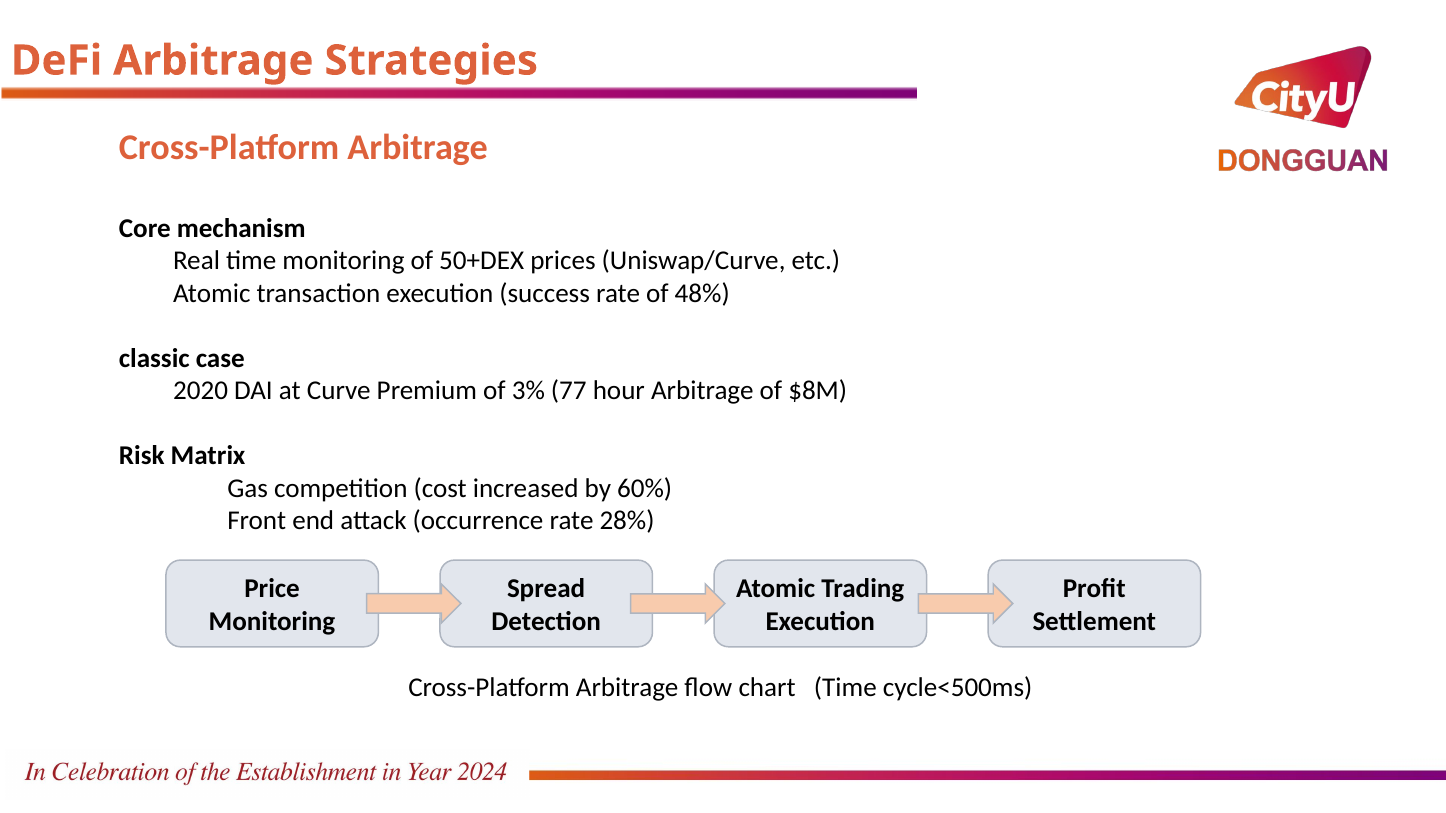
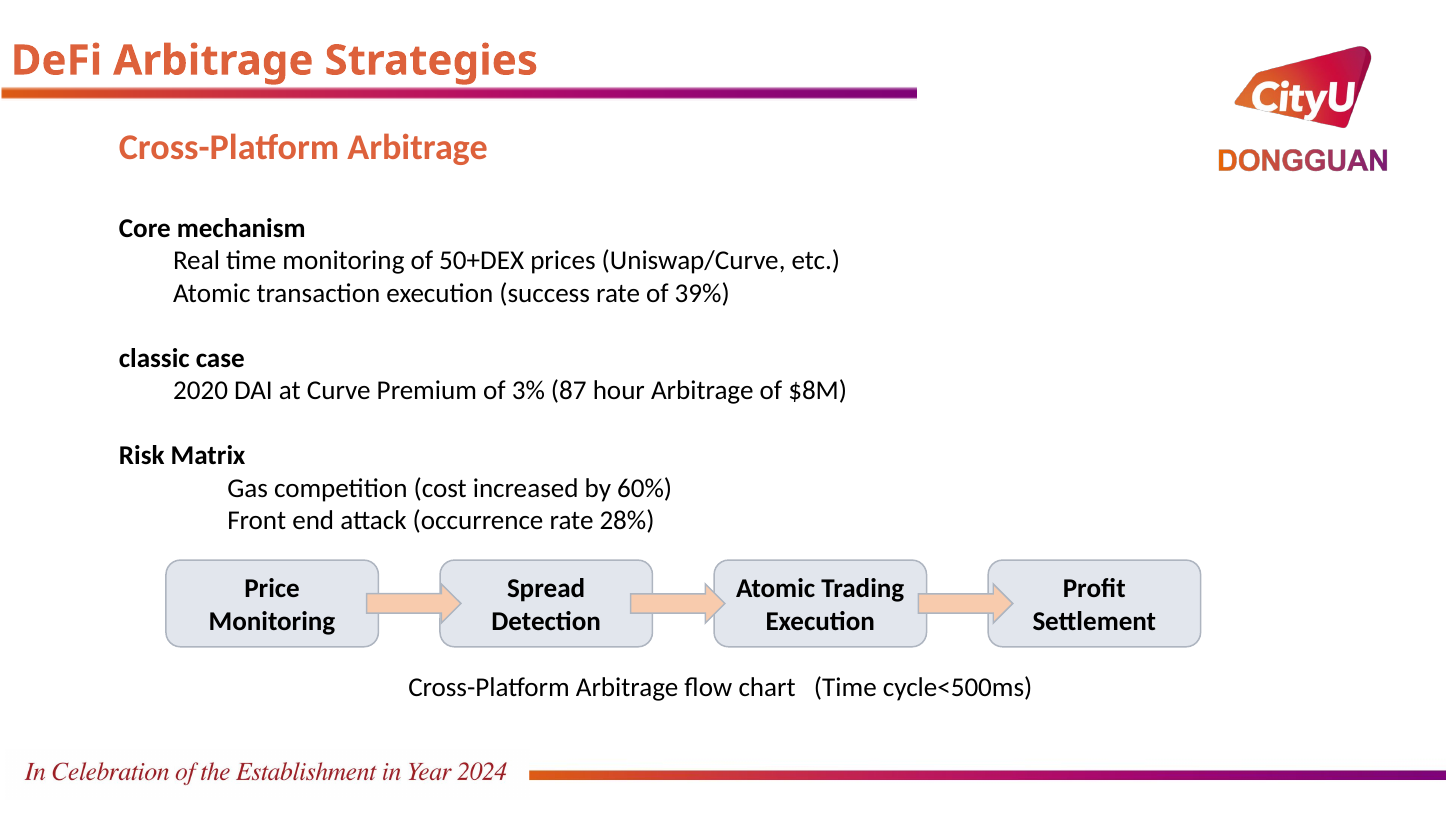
48%: 48% -> 39% (702, 293)
77: 77 -> 87 (569, 391)
